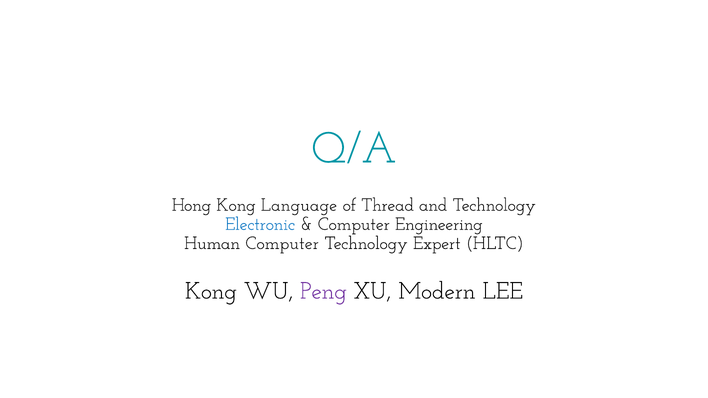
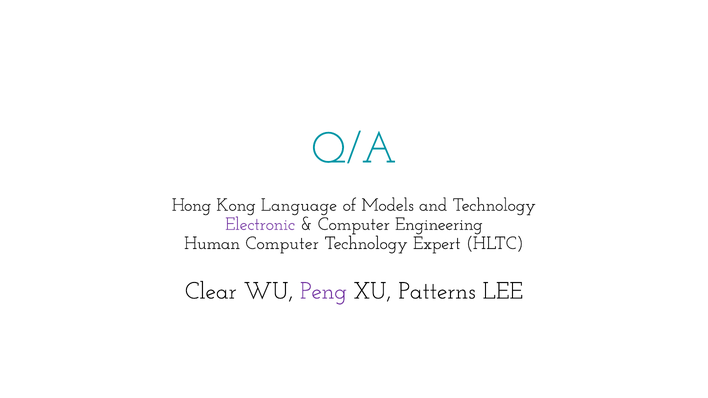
Thread: Thread -> Models (388, 205)
Electronic colour: blue -> purple (260, 224)
Kong: Kong -> Clear (211, 291)
Modern: Modern -> Patterns (437, 291)
